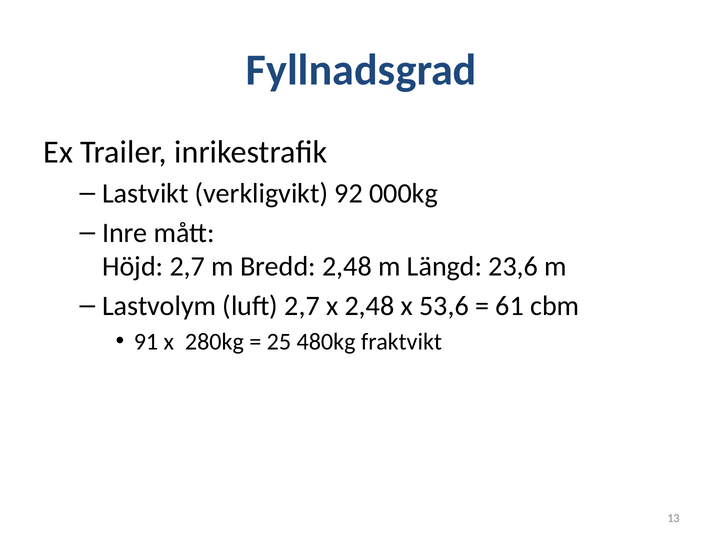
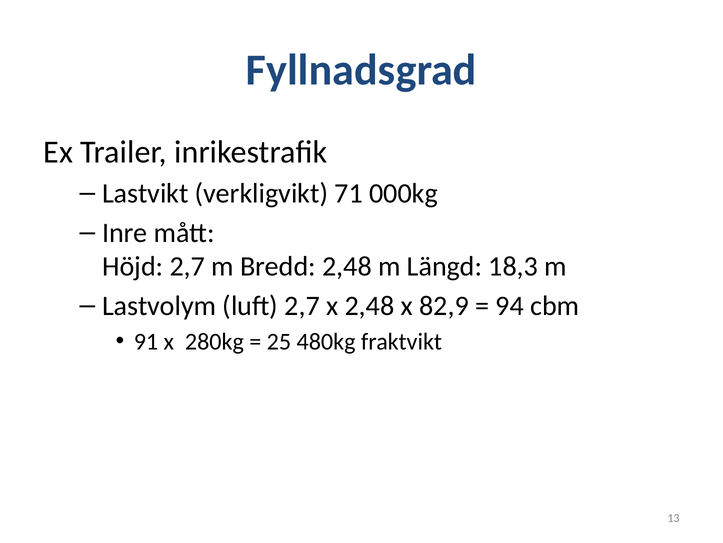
92: 92 -> 71 (349, 193)
23,6: 23,6 -> 18,3 (513, 266)
53,6: 53,6 -> 82,9 (444, 305)
61: 61 -> 94 (510, 305)
